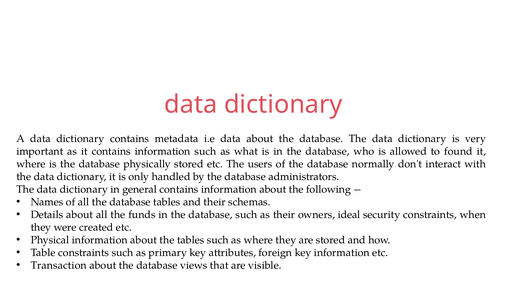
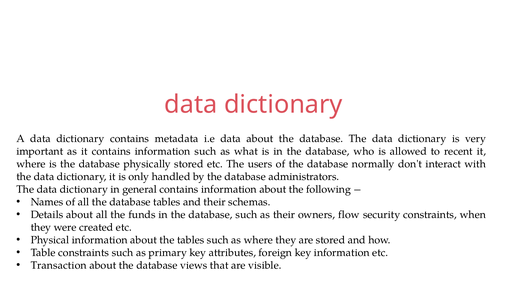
found: found -> recent (458, 151)
ideal: ideal -> flow (349, 215)
